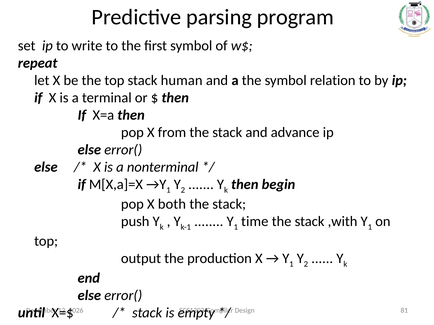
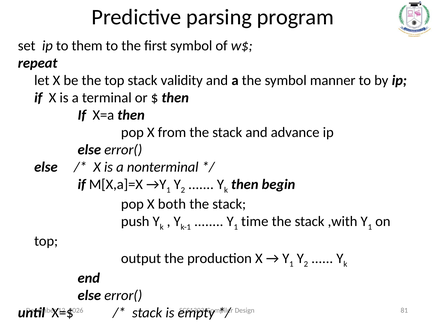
write: write -> them (87, 46)
human: human -> validity (182, 80)
relation: relation -> manner (333, 80)
